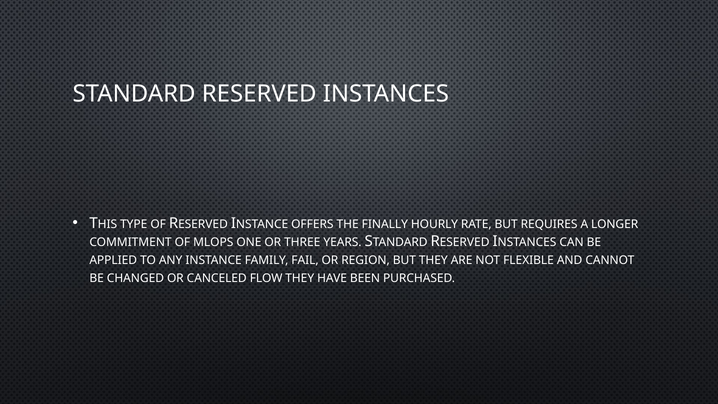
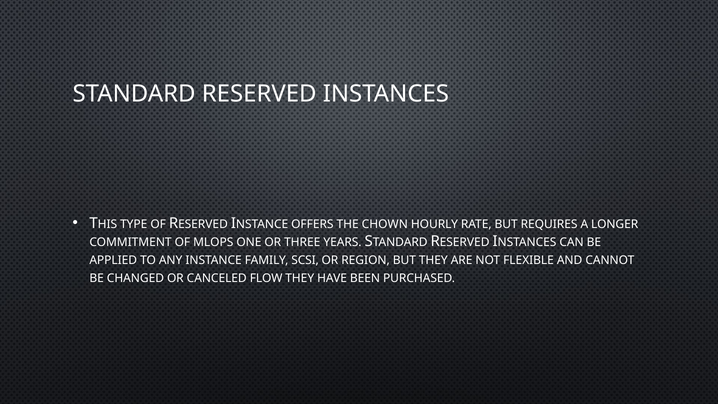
FINALLY: FINALLY -> CHOWN (385, 224)
FAIL: FAIL -> SCSI (305, 260)
